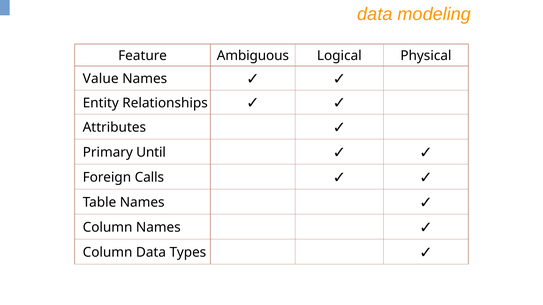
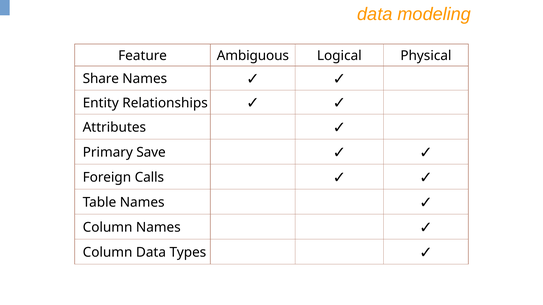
Value: Value -> Share (101, 79)
Until: Until -> Save (151, 153)
